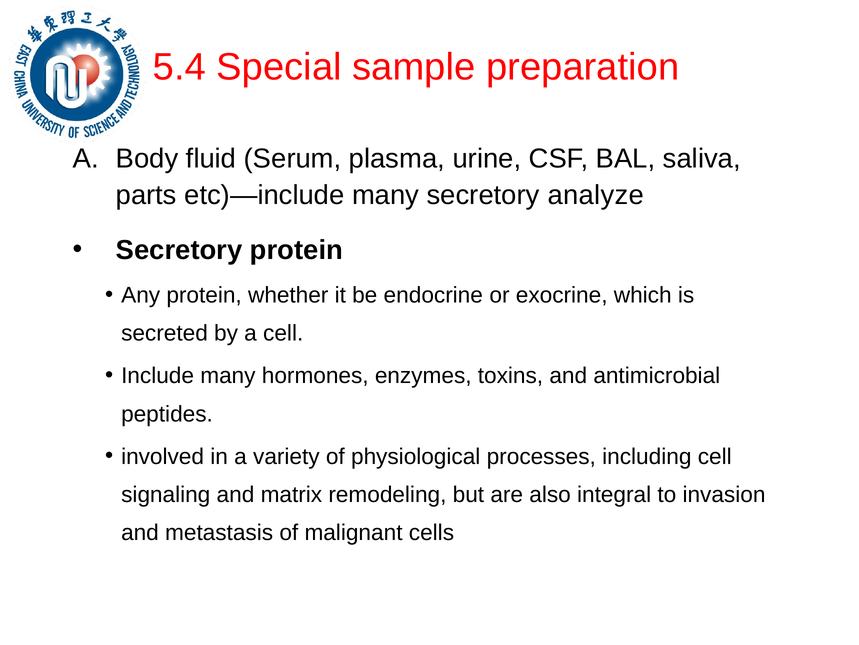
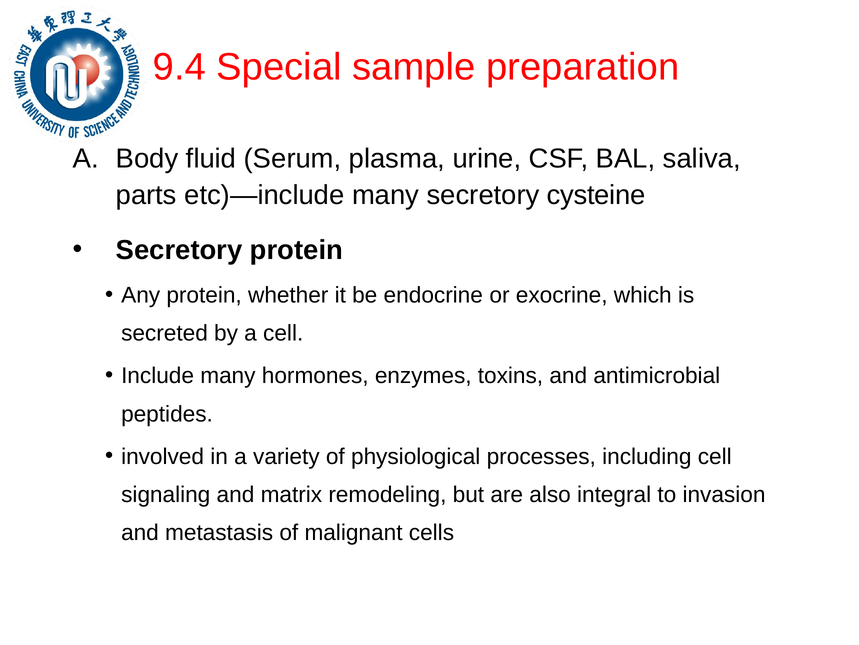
5.4: 5.4 -> 9.4 (179, 67)
analyze: analyze -> cysteine (596, 195)
